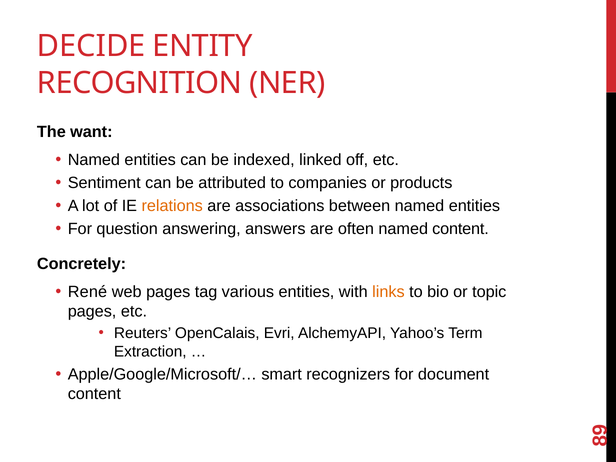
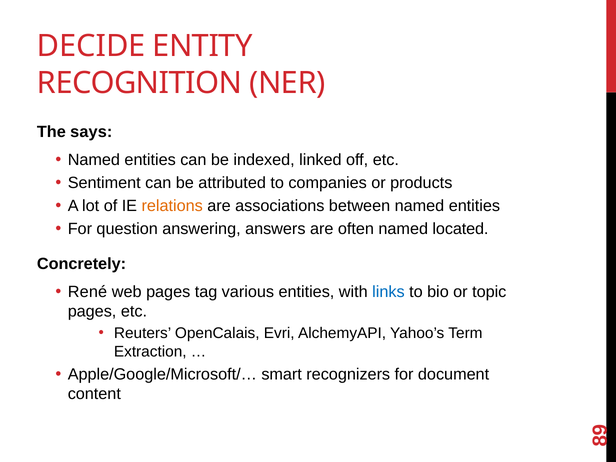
want: want -> says (91, 132)
named content: content -> located (460, 229)
links colour: orange -> blue (388, 292)
